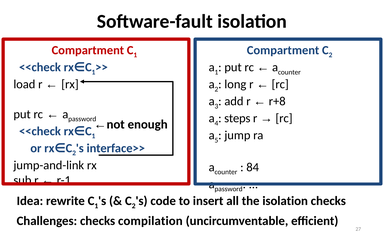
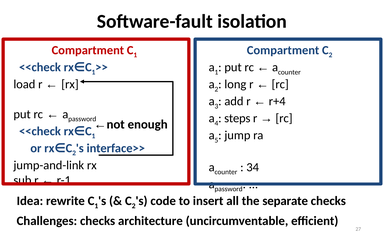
r+8: r+8 -> r+4 (277, 101)
84: 84 -> 34 (253, 167)
the isolation: isolation -> separate (285, 201)
compilation: compilation -> architecture (150, 221)
